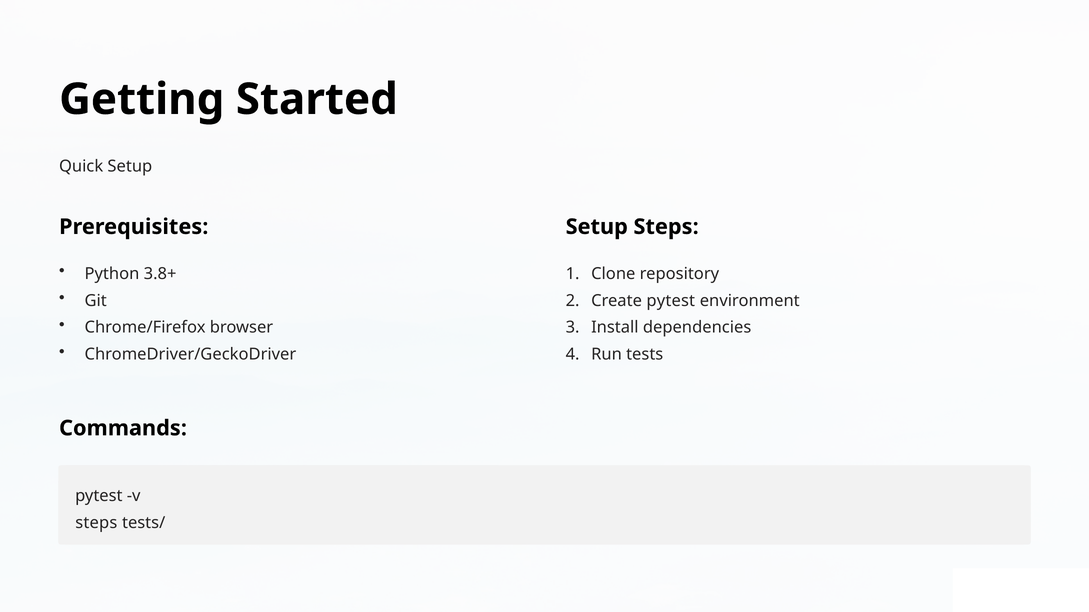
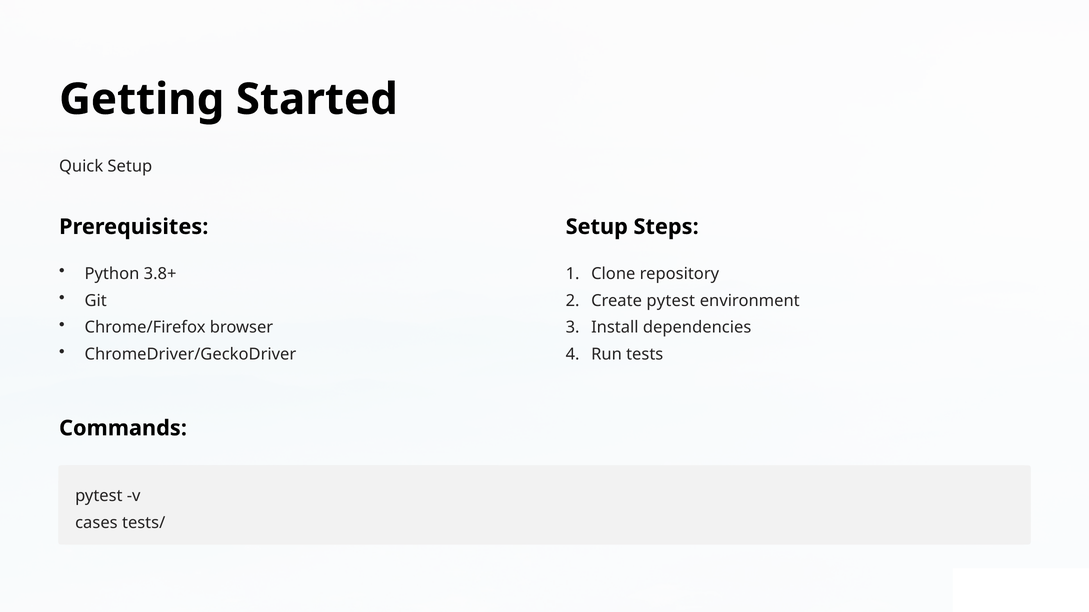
steps: steps -> cases (96, 523)
